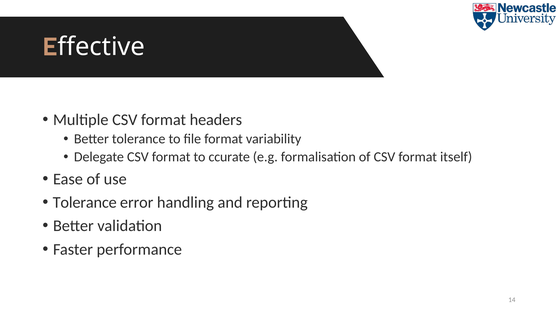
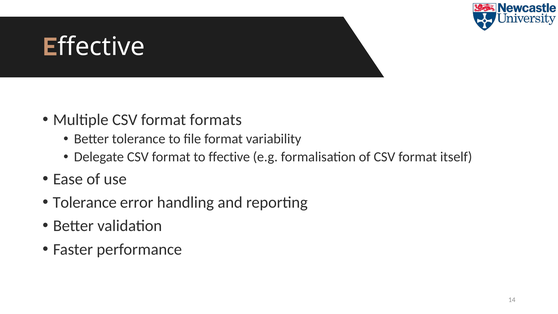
headers: headers -> formats (216, 120)
to ccurate: ccurate -> ffective (229, 157)
